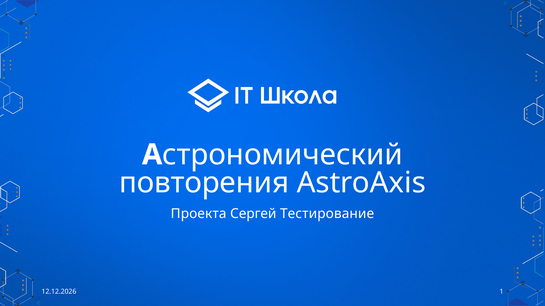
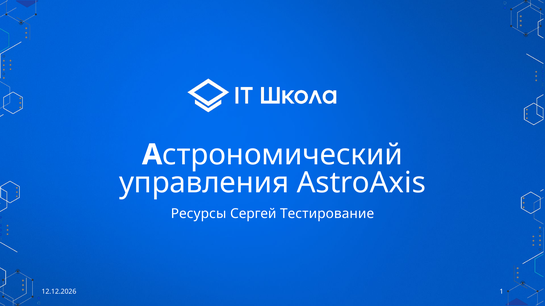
повторения: повторения -> управления (204, 183)
Проекта: Проекта -> Ресурсы (199, 214)
